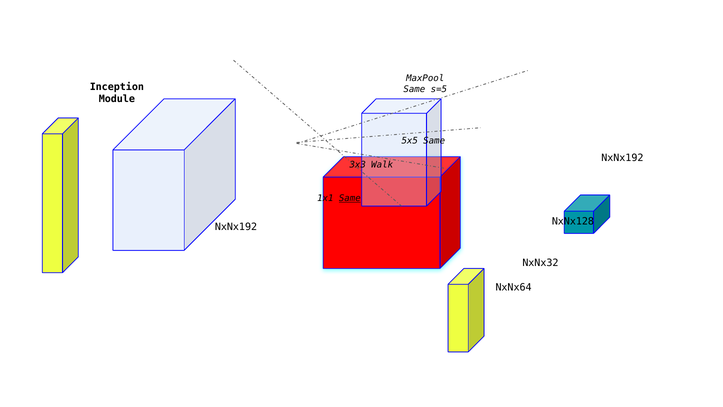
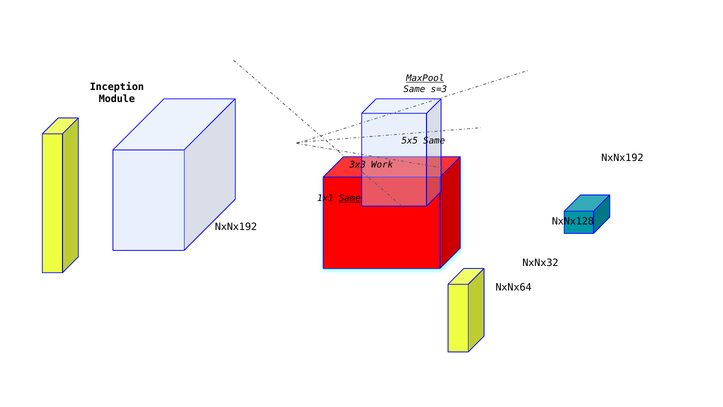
MaxPool underline: none -> present (425, 78)
s=5: s=5 -> s=3 (439, 89)
Walk: Walk -> Work (382, 165)
